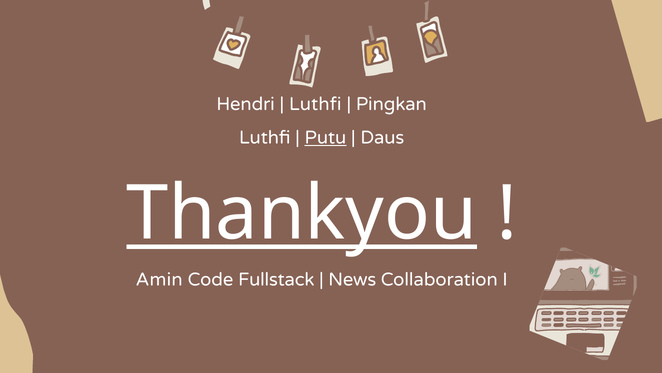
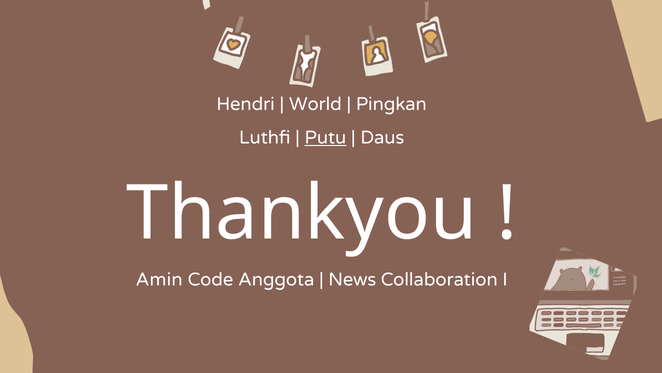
Luthfi: Luthfi -> World (315, 104)
Thankyou underline: present -> none (302, 214)
Fullstack: Fullstack -> Anggota (276, 279)
